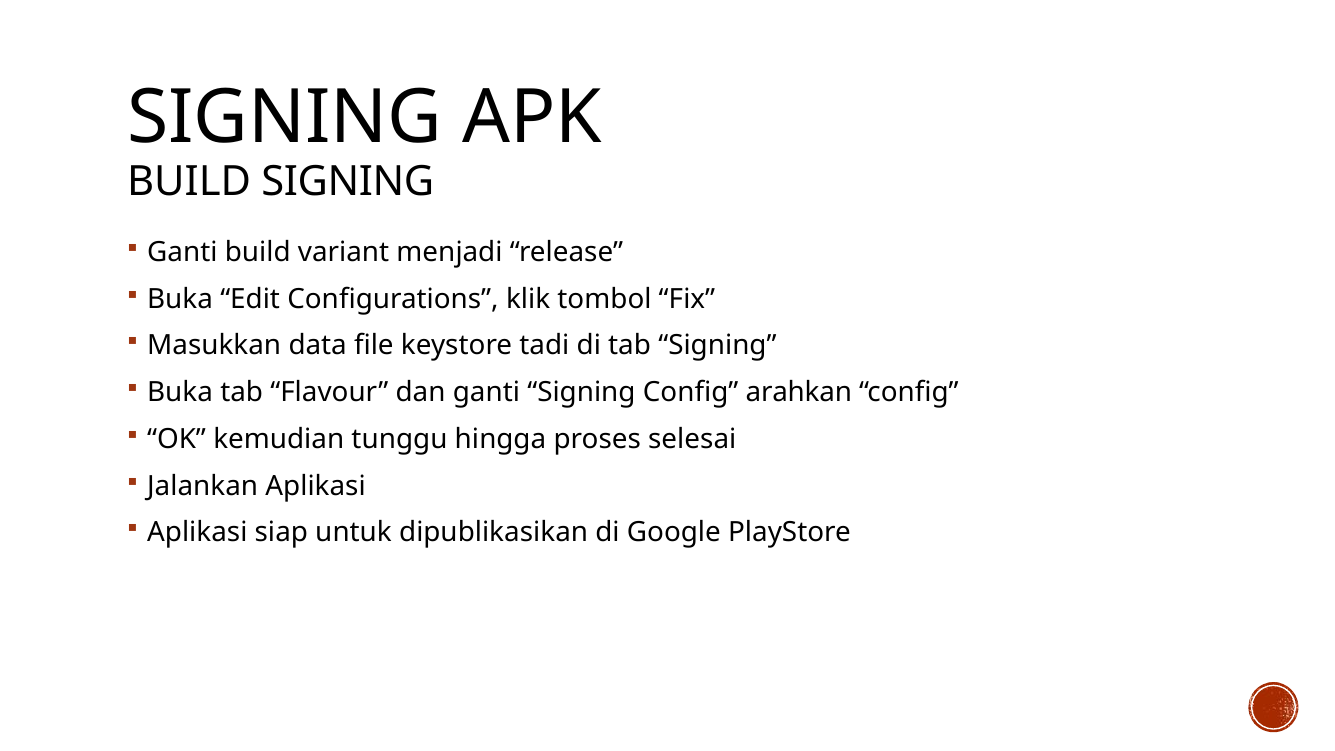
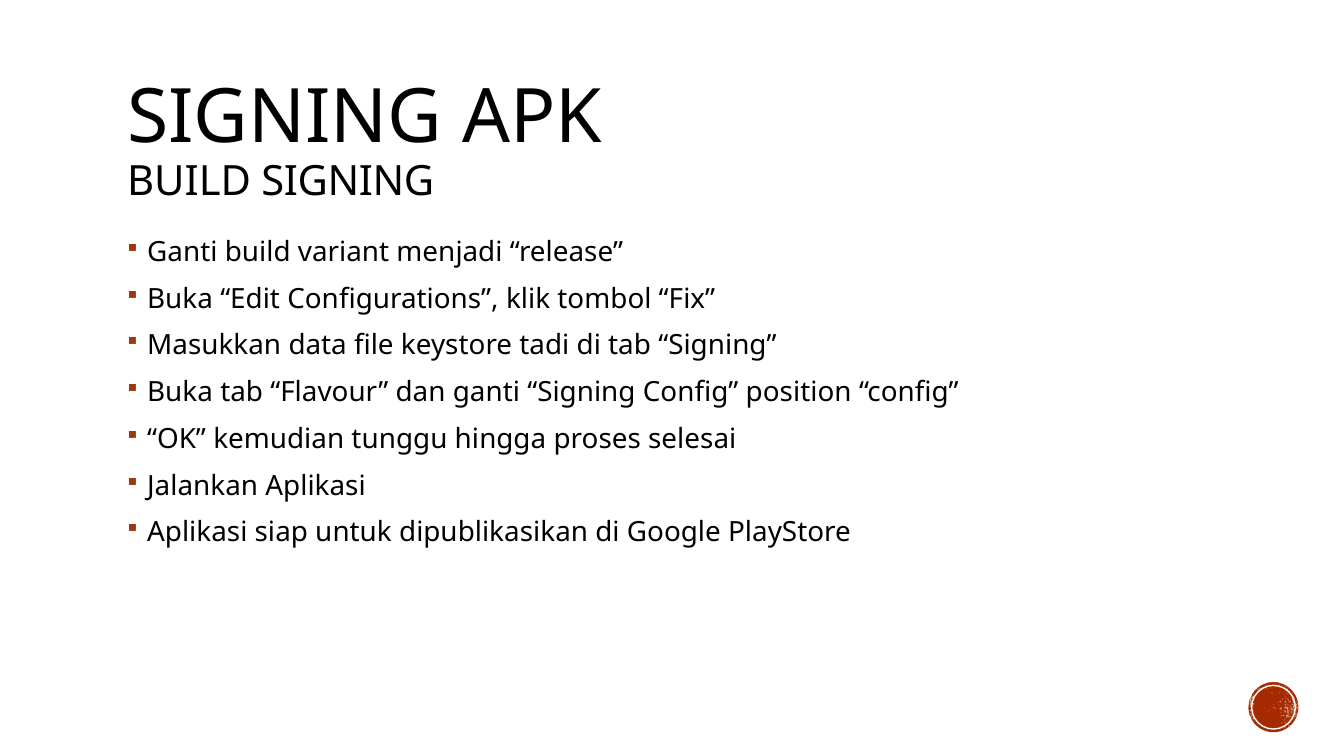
arahkan: arahkan -> position (799, 392)
